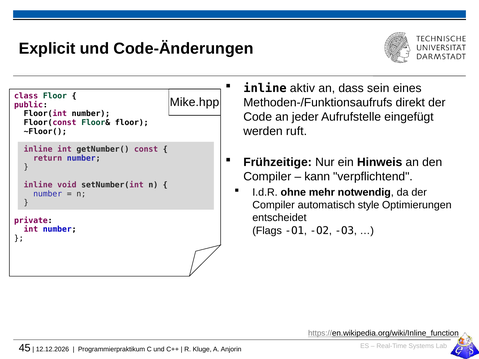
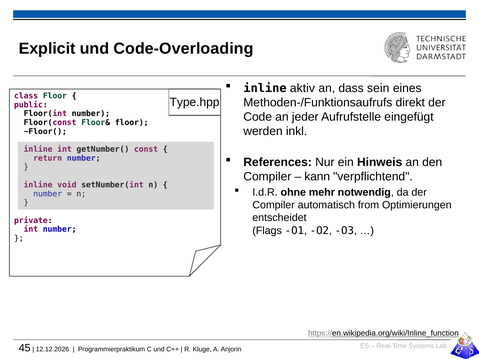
Code-Änderungen: Code-Änderungen -> Code-Overloading (184, 49)
Mike.hpp: Mike.hpp -> Type.hpp (195, 102)
ruft: ruft -> inkl (297, 131)
Frühzeitige: Frühzeitige -> References (278, 162)
style: style -> from (368, 205)
